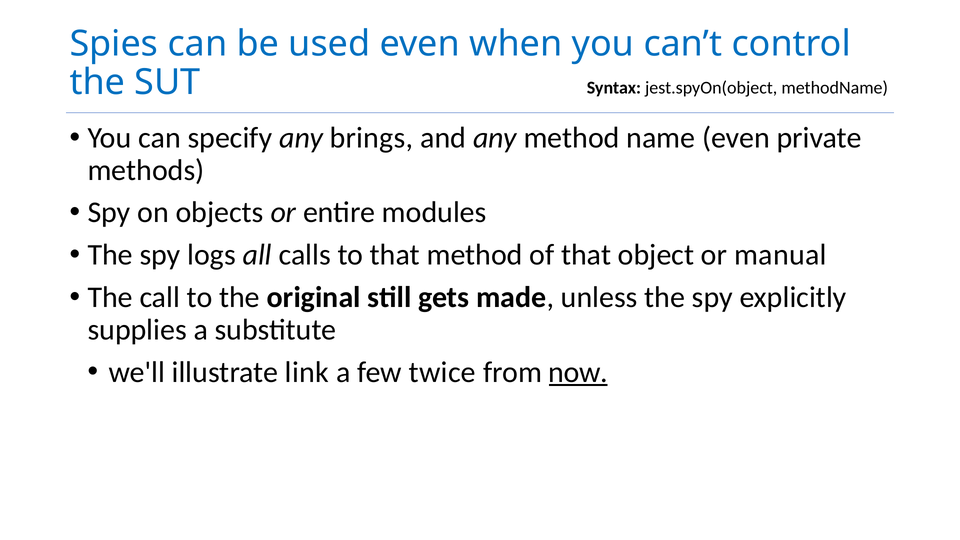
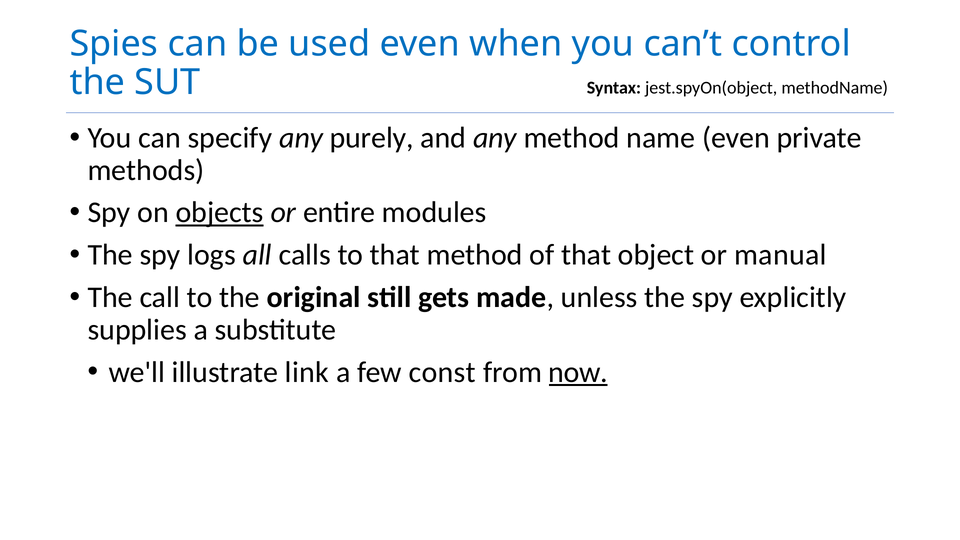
brings: brings -> purely (372, 138)
objects underline: none -> present (220, 213)
twice: twice -> const (442, 372)
